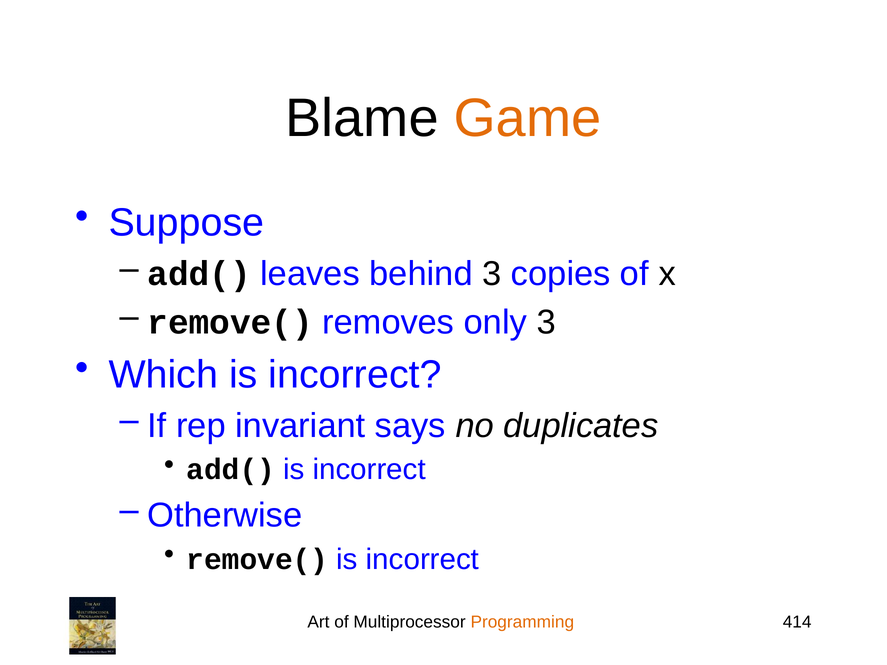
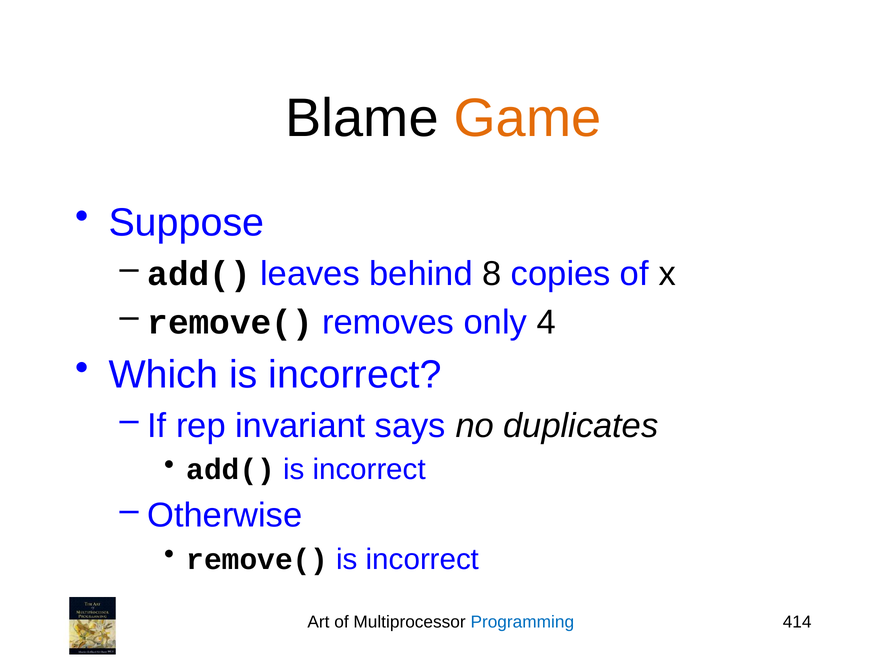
behind 3: 3 -> 8 (492, 274)
only 3: 3 -> 4 (546, 322)
Programming colour: orange -> blue (522, 622)
